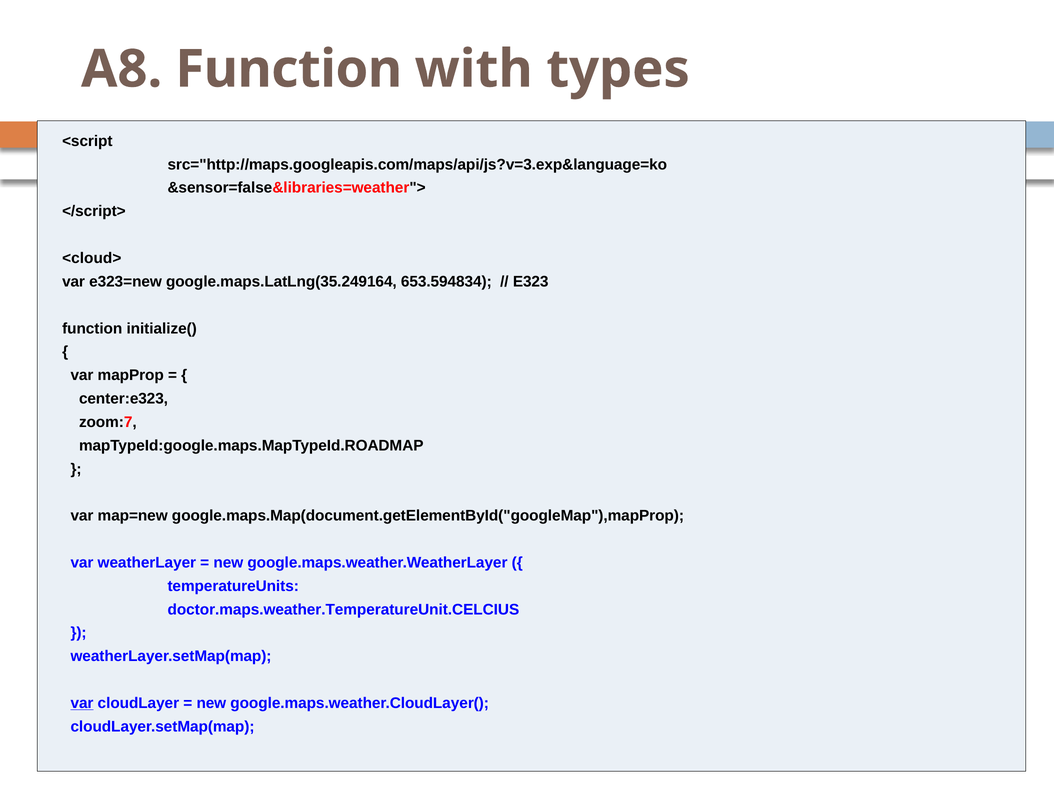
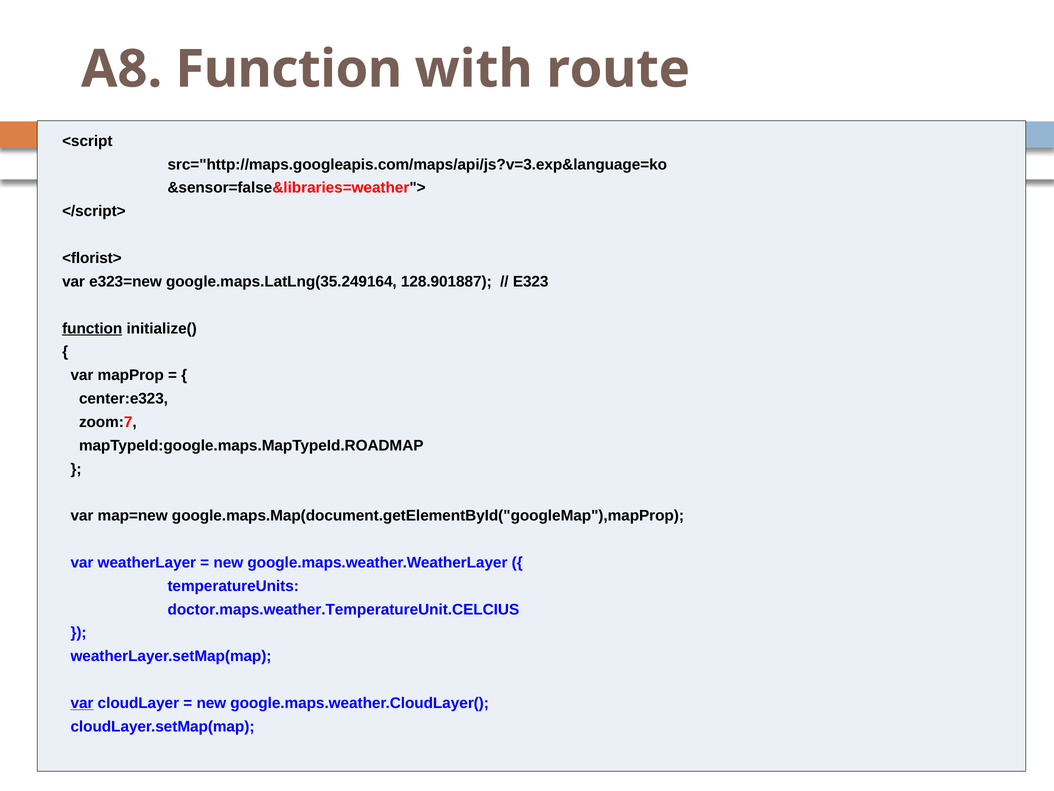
types: types -> route (618, 69)
<cloud>: <cloud> -> <florist> (92, 258)
653.594834: 653.594834 -> 128.901887 (446, 281)
function underline: none -> present (92, 328)
